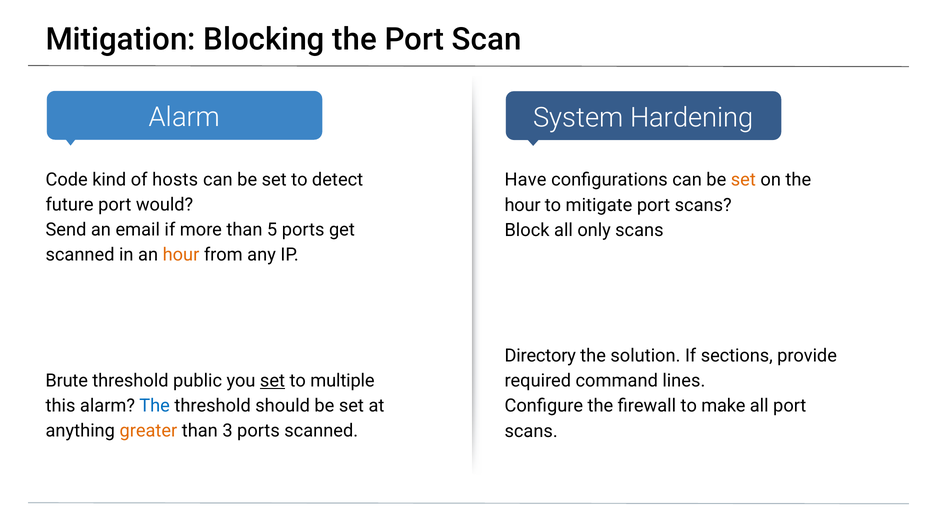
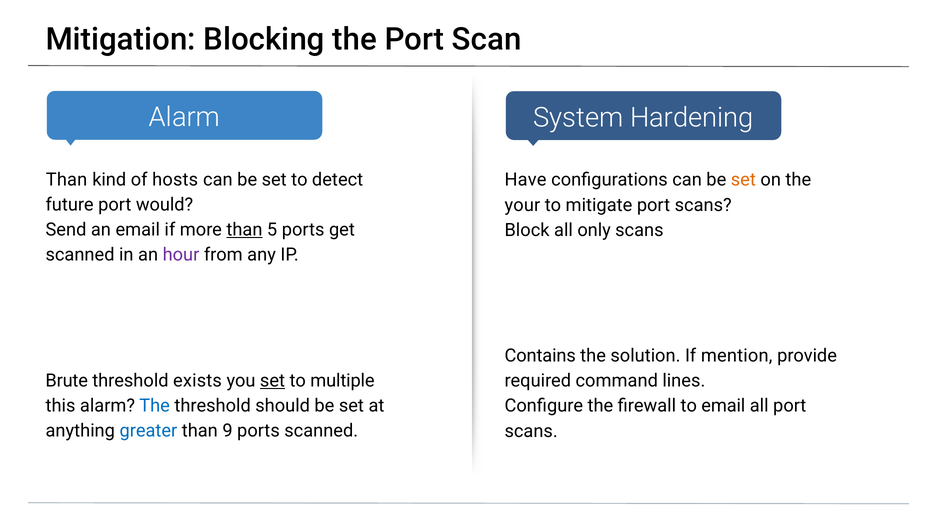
Code: Code -> Than (67, 180)
hour: hour -> your (522, 205)
than underline: none -> present (244, 230)
hour colour: orange -> purple (181, 255)
Directory: Directory -> Contains (540, 356)
sections: sections -> mention (737, 356)
public: public -> exists (197, 381)
to make: make -> email (723, 406)
greater colour: orange -> blue (148, 431)
3: 3 -> 9 (228, 431)
